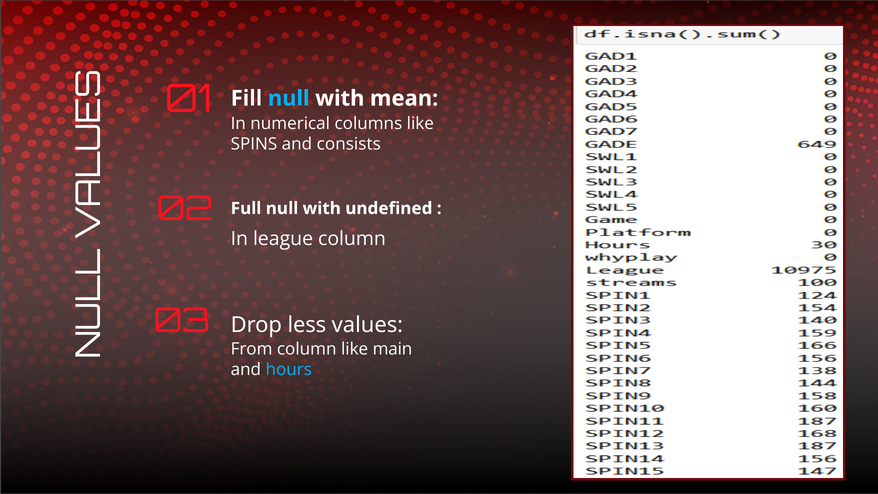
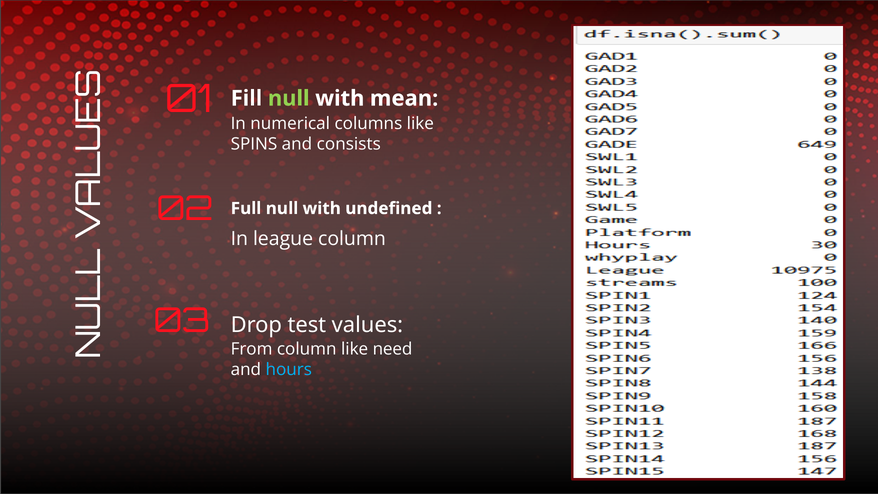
null colour: light blue -> light green (289, 98)
less: less -> test (307, 325)
main: main -> need (392, 349)
